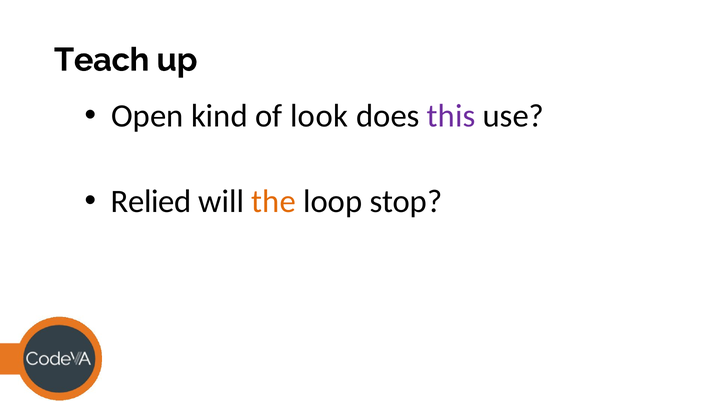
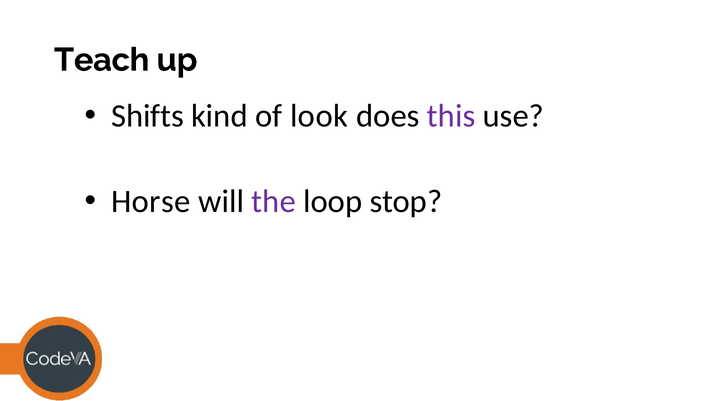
Open: Open -> Shifts (148, 116)
Relied: Relied -> Horse (151, 201)
the colour: orange -> purple (274, 201)
